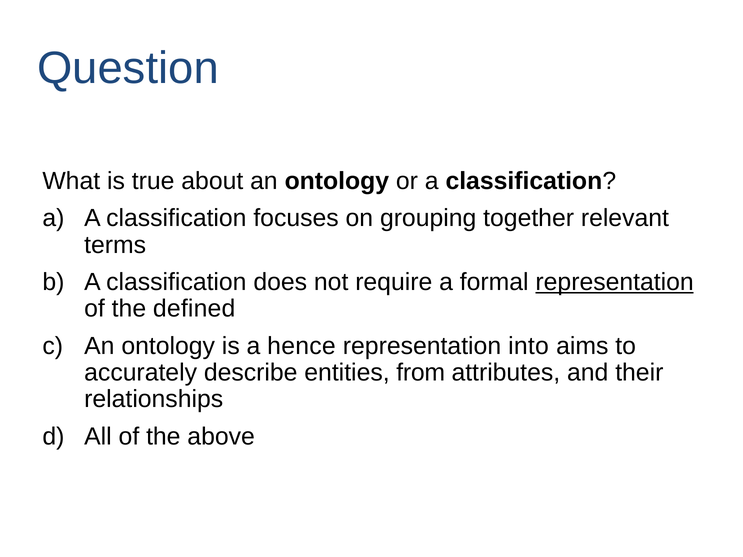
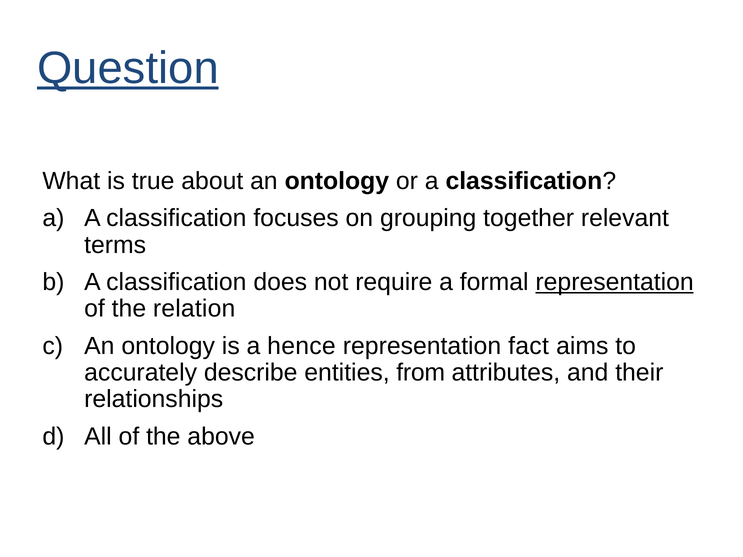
Question underline: none -> present (128, 68)
defined: defined -> relation (194, 309)
into: into -> fact (529, 346)
